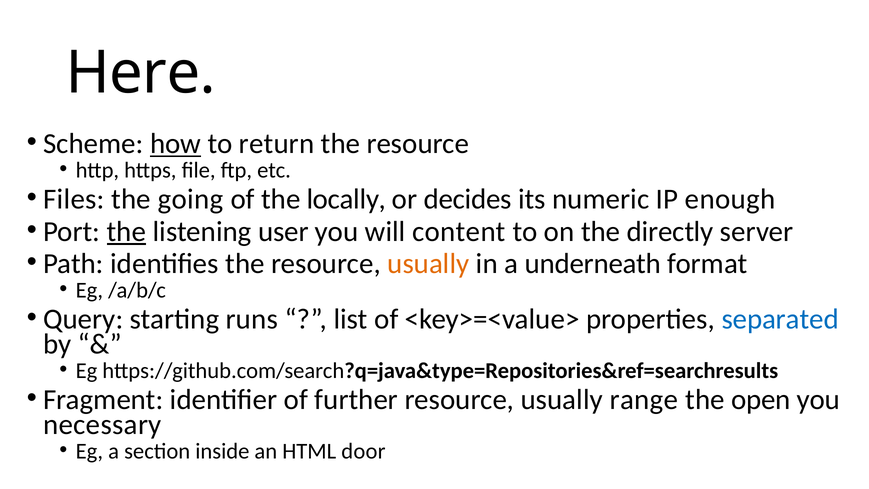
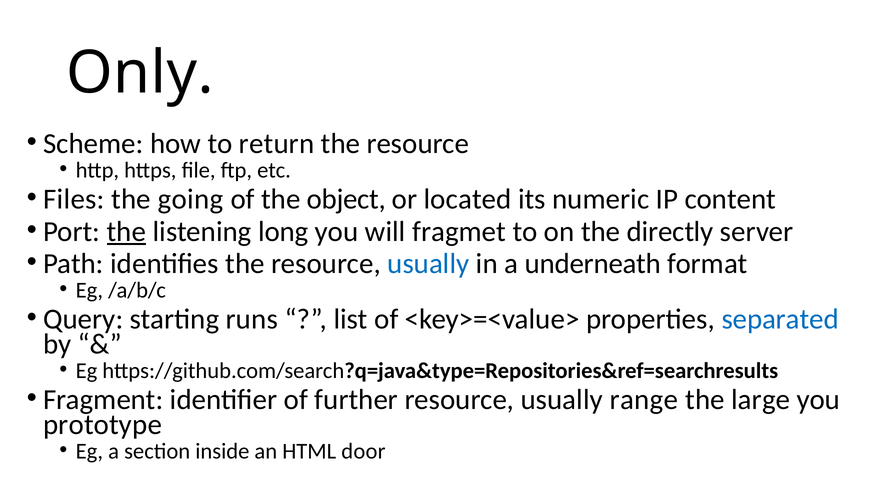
Here: Here -> Only (140, 73)
how underline: present -> none (176, 144)
locally: locally -> object (346, 199)
decides: decides -> located (468, 199)
enough: enough -> content (730, 199)
user: user -> long (283, 232)
content: content -> fragmet (459, 232)
usually colour: orange -> blue (428, 264)
open: open -> large (761, 400)
necessary: necessary -> prototype (103, 425)
